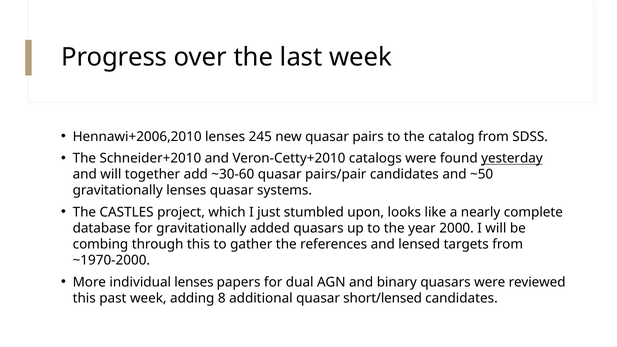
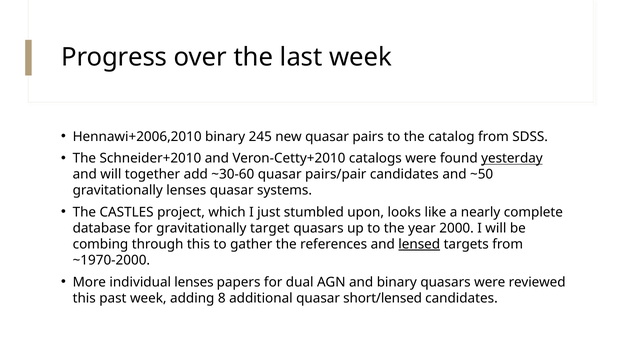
Hennawi+2006,2010 lenses: lenses -> binary (225, 137)
added: added -> target (270, 228)
lensed underline: none -> present (419, 244)
